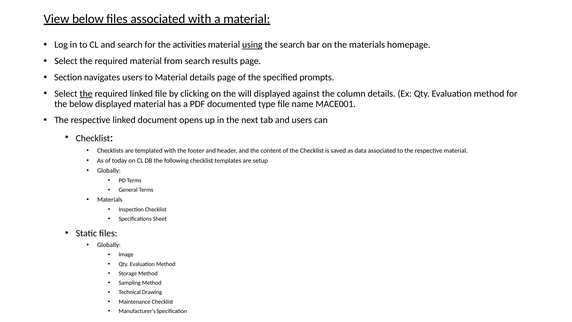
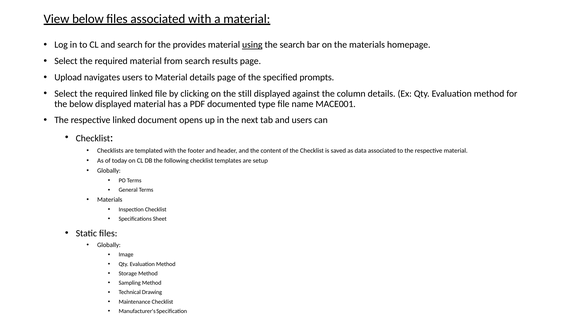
activities: activities -> provides (189, 45)
Section: Section -> Upload (68, 77)
the underline: present -> none (86, 93)
will: will -> still (245, 93)
